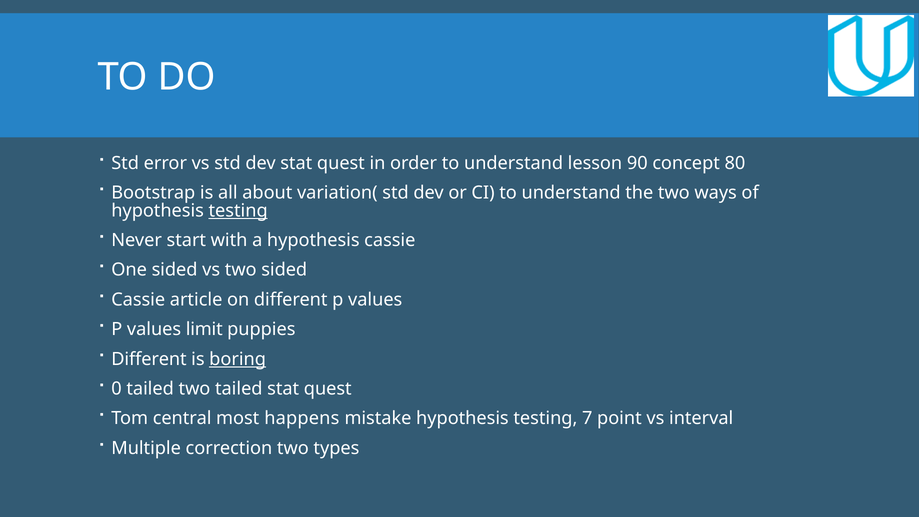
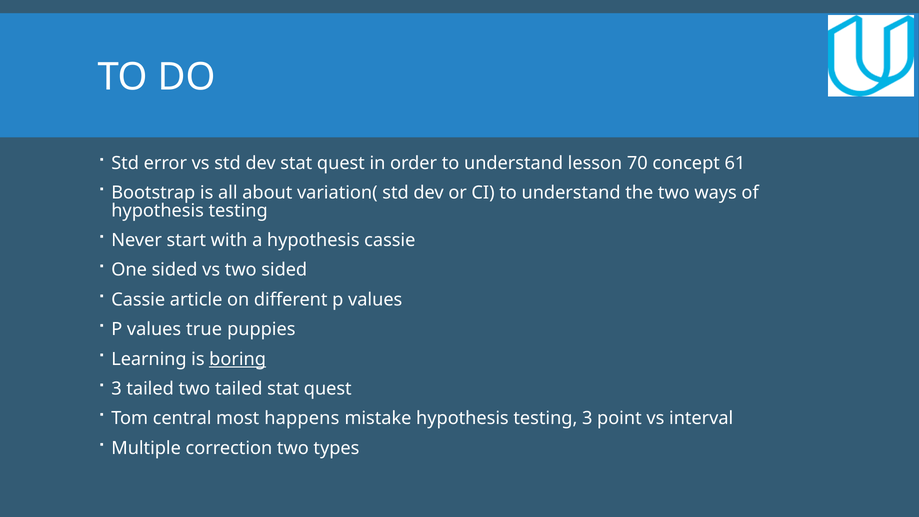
90: 90 -> 70 (637, 163)
80: 80 -> 61 (735, 163)
testing underline: present -> none (238, 211)
limit: limit -> true (204, 329)
Different: Different -> Learning (149, 359)
0: 0 -> 3 (117, 389)
testing 7: 7 -> 3 (587, 418)
